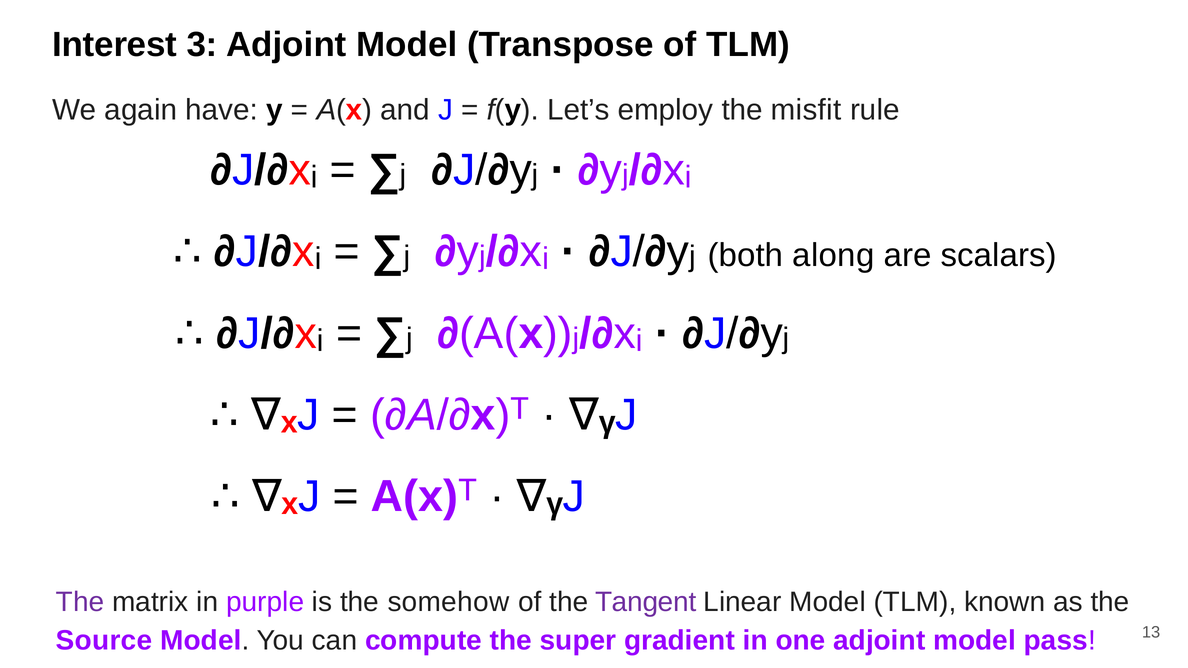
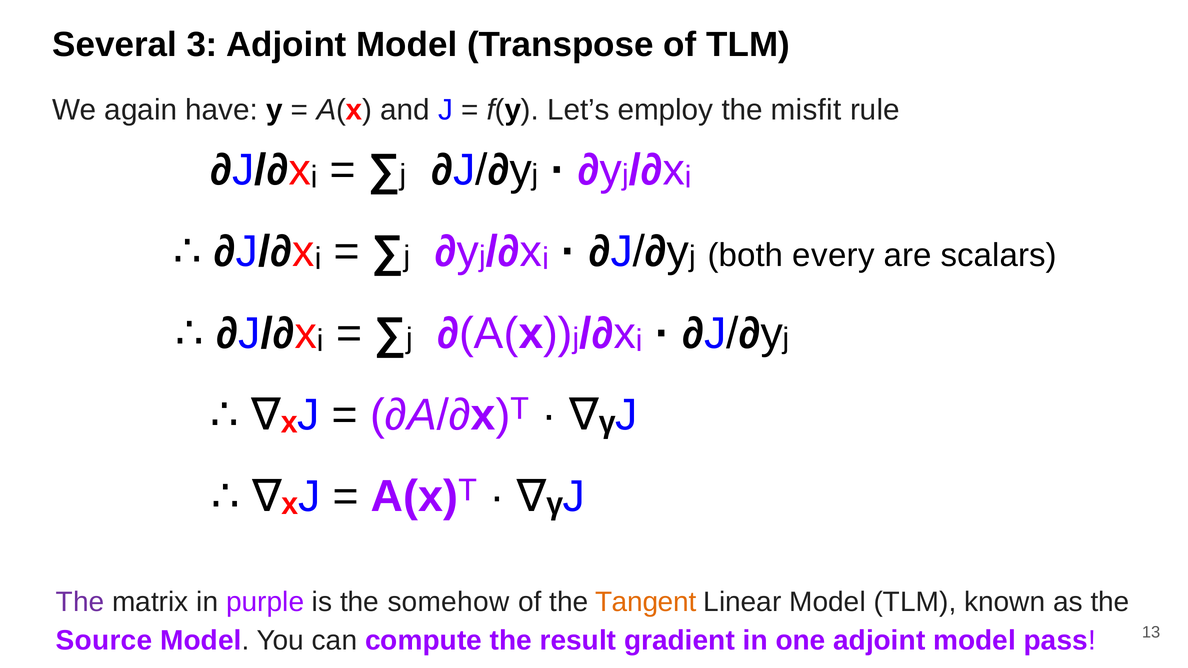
Interest: Interest -> Several (115, 45)
along: along -> every (833, 256)
Tangent colour: purple -> orange (646, 602)
super: super -> result (578, 641)
